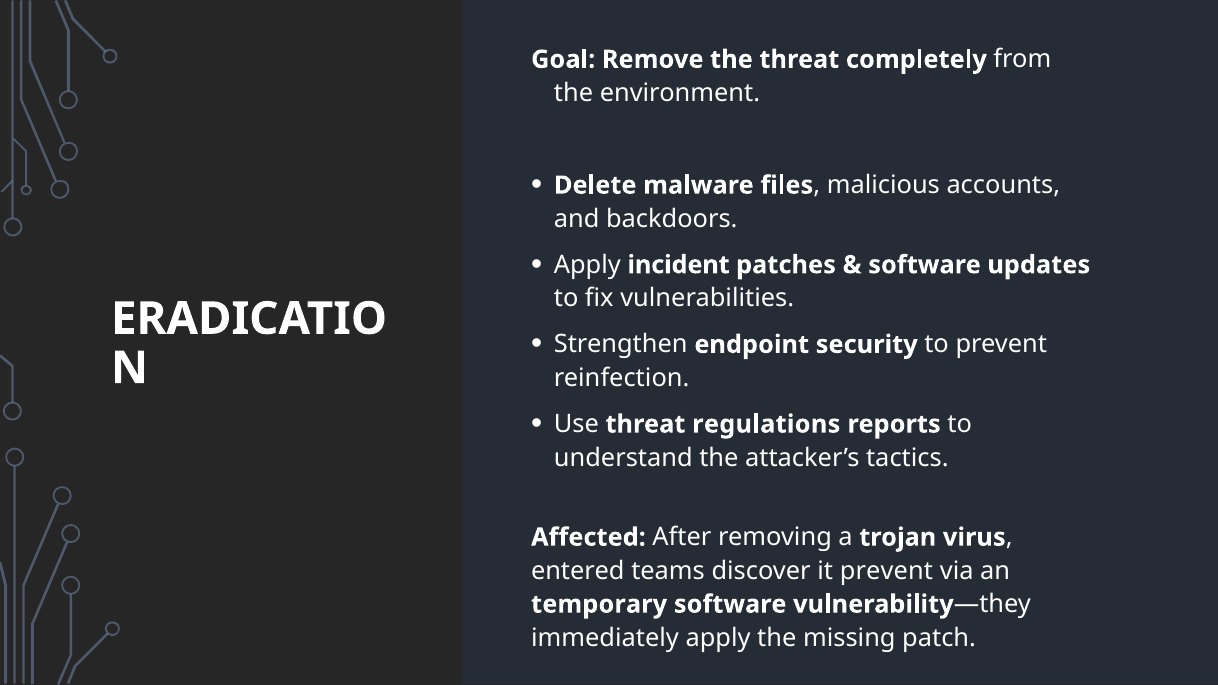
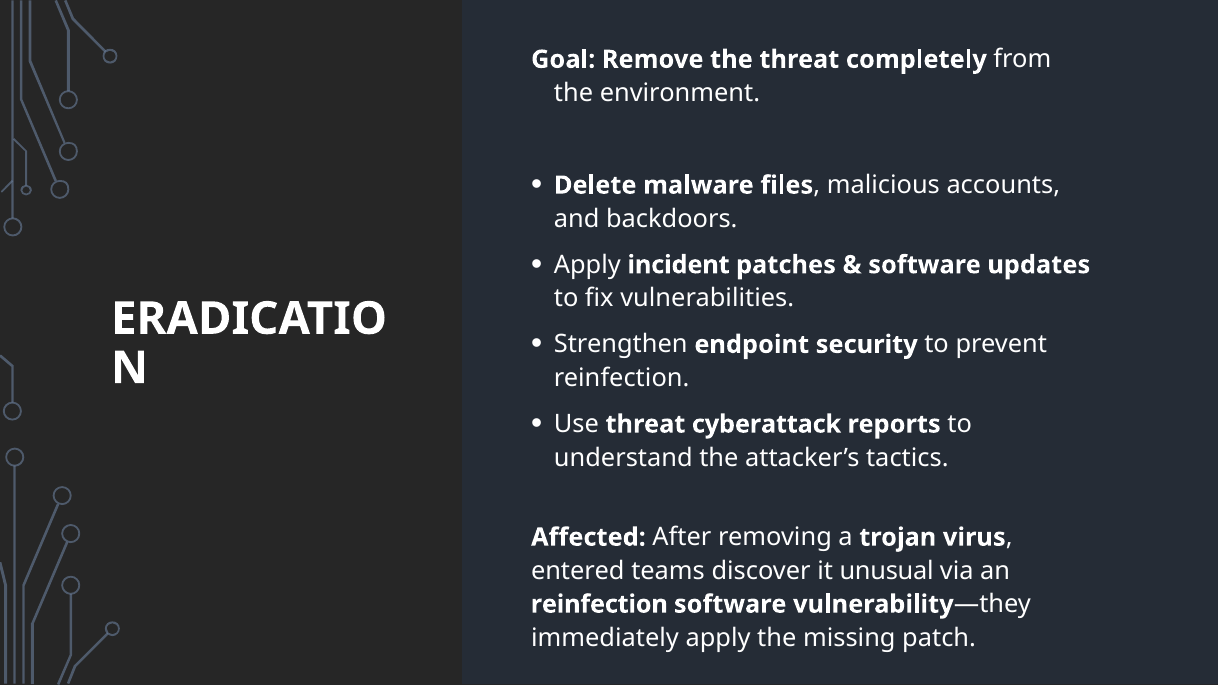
regulations: regulations -> cyberattack (767, 424)
it prevent: prevent -> unusual (887, 571)
temporary: temporary -> reinfection (599, 604)
